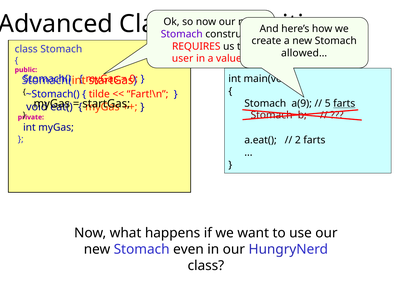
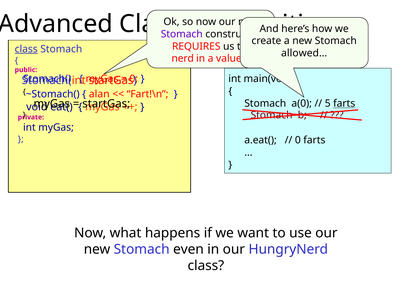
class underline: none -> present (26, 49)
user: user -> nerd (183, 59)
tilde: tilde -> alan (99, 94)
a(9: a(9 -> a(0 (302, 103)
2: 2 -> 0 (298, 140)
